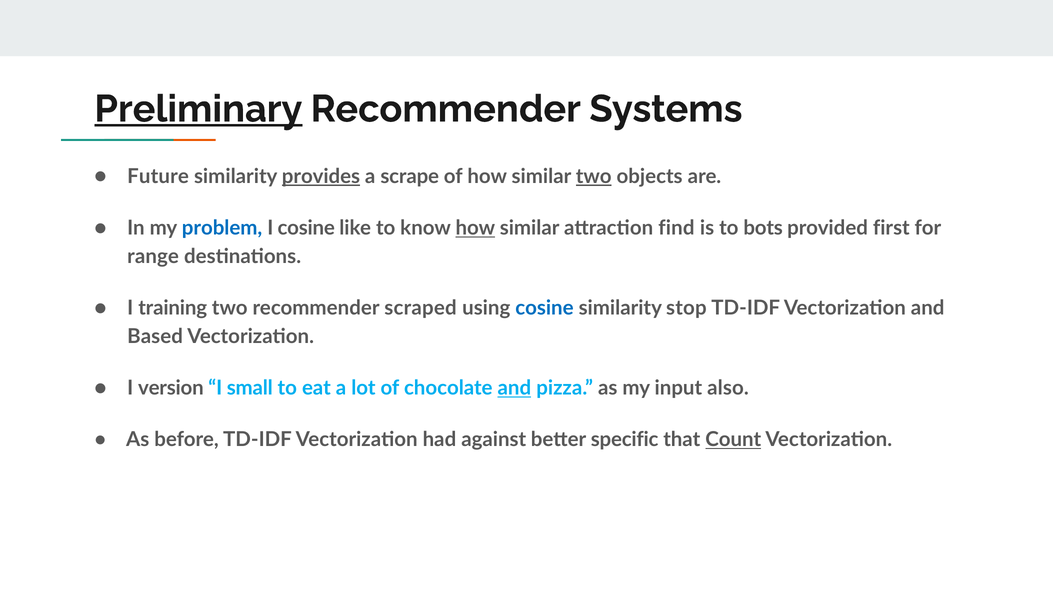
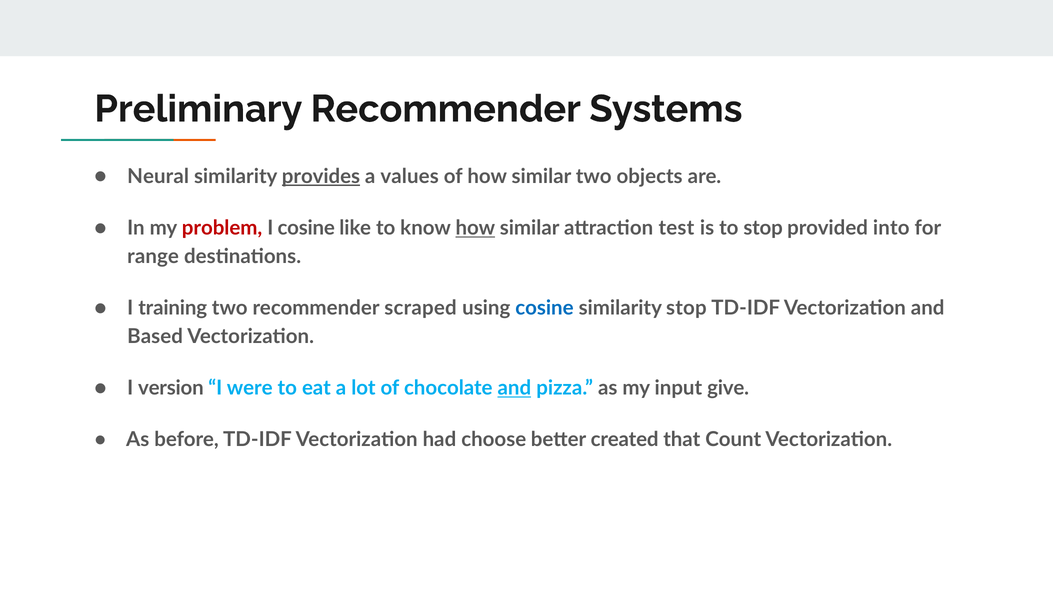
Preliminary underline: present -> none (198, 109)
Future: Future -> Neural (158, 176)
scrape: scrape -> values (410, 176)
two underline: present -> none (594, 176)
problem colour: blue -> red (222, 228)
find: find -> test (676, 228)
to bots: bots -> stop (763, 228)
first: first -> into (891, 228)
small: small -> were (250, 388)
also: also -> give (728, 388)
against: against -> choose (494, 439)
specific: specific -> created (625, 439)
Count underline: present -> none (733, 439)
